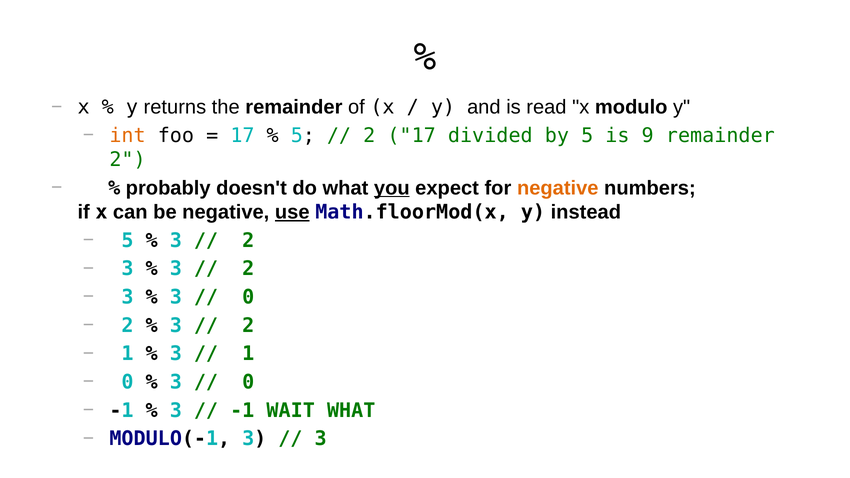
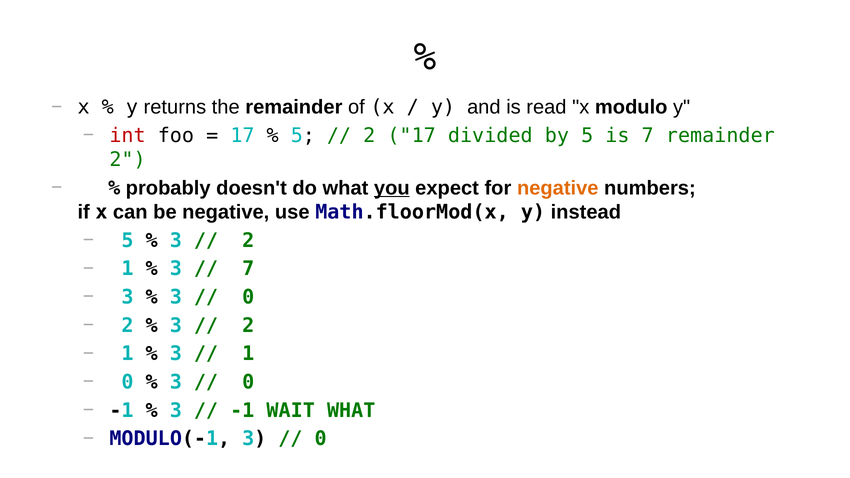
int colour: orange -> red (128, 136)
is 9: 9 -> 7 (648, 136)
use underline: present -> none (292, 212)
3: 3 -> 1 (128, 269)
2: 2 -> 7 (248, 269)
3: 3 -> 0 (321, 439)
